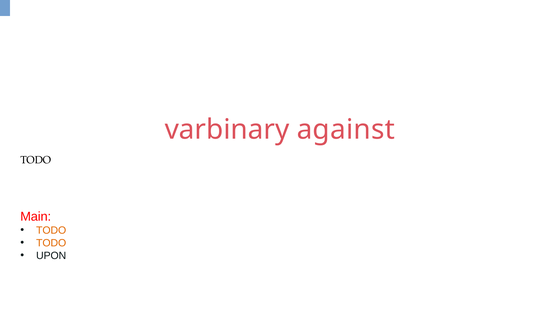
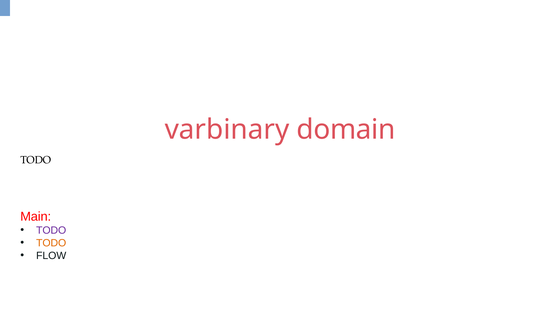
against: against -> domain (346, 130)
TODO colour: orange -> purple (51, 230)
UPON: UPON -> FLOW (51, 256)
